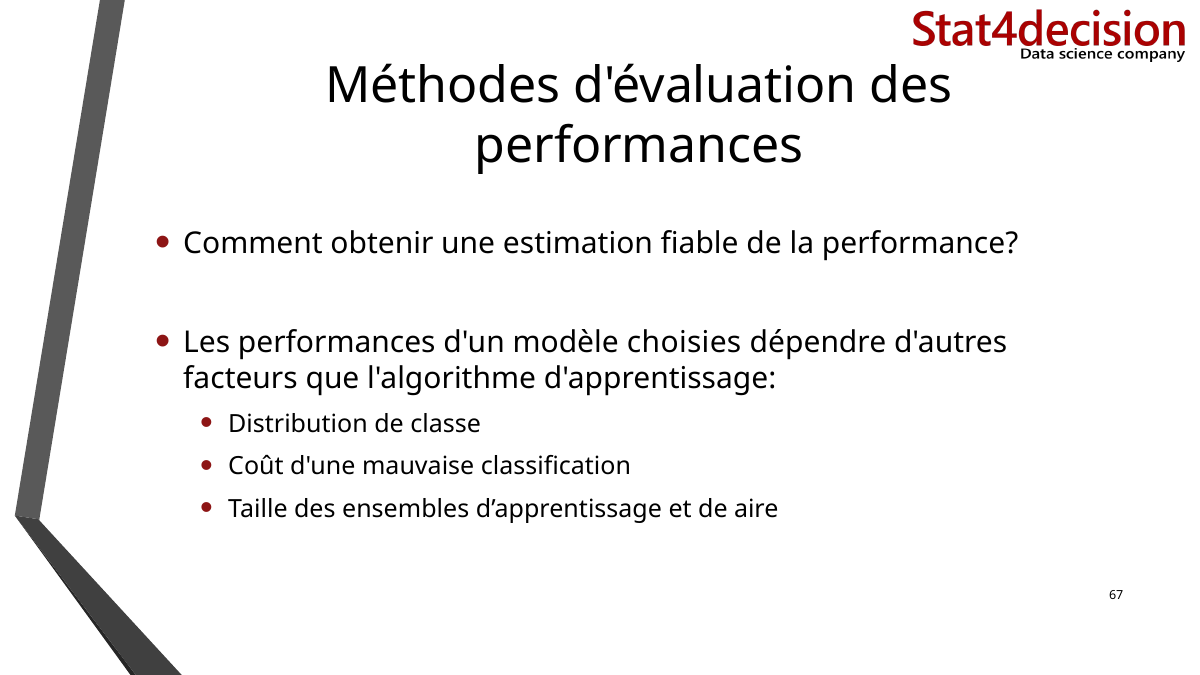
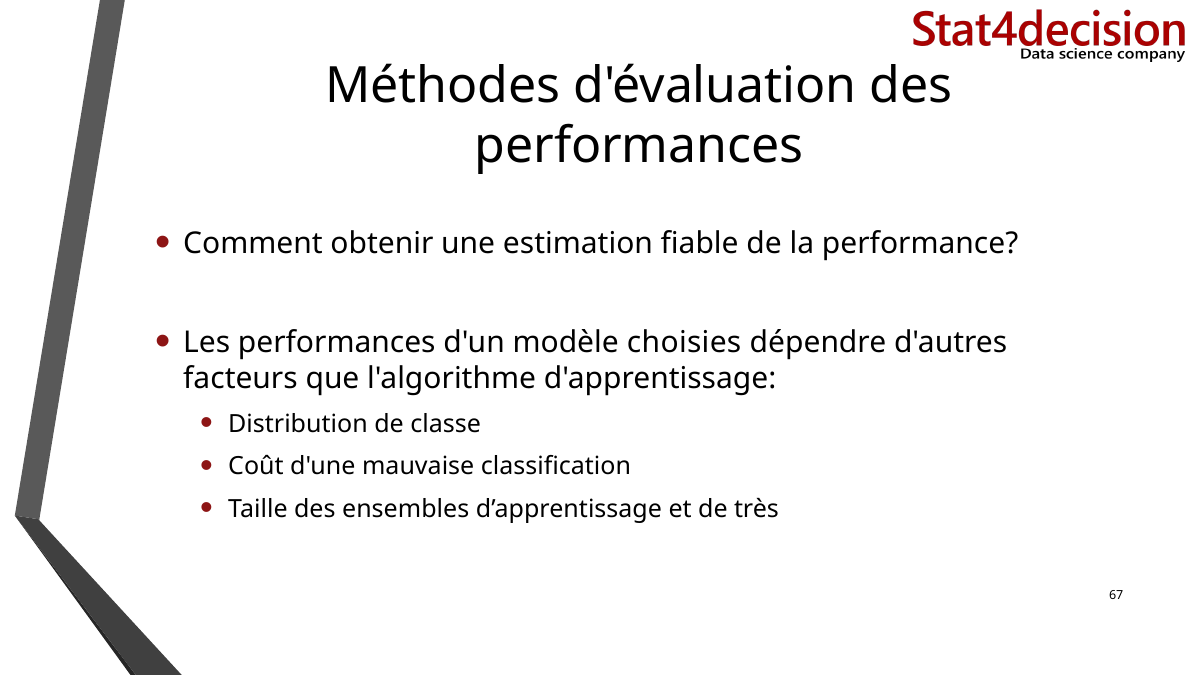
aire: aire -> très (756, 509)
